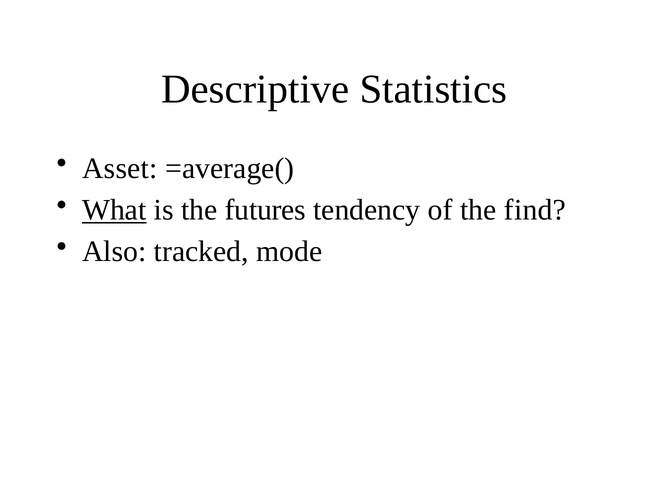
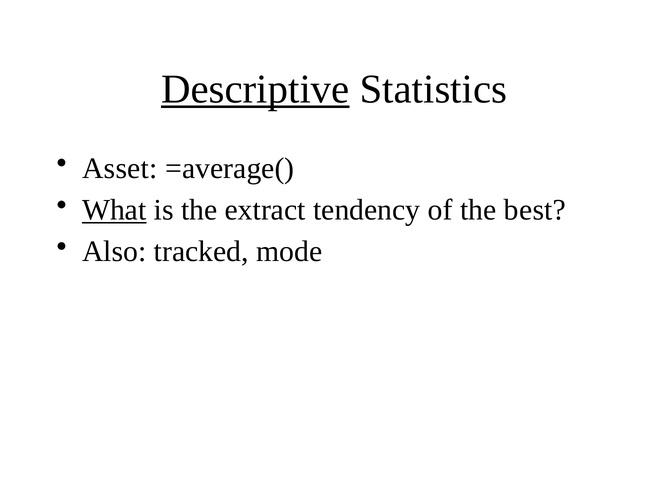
Descriptive underline: none -> present (255, 89)
futures: futures -> extract (265, 210)
find: find -> best (535, 210)
